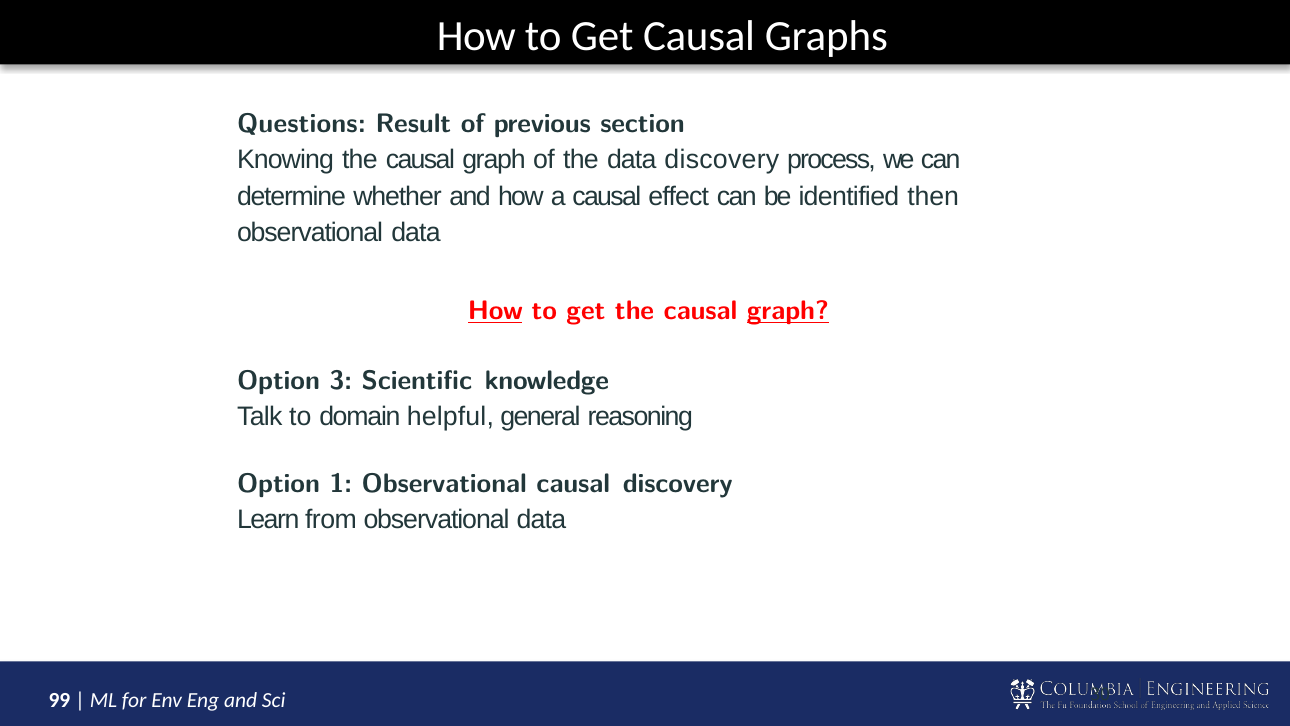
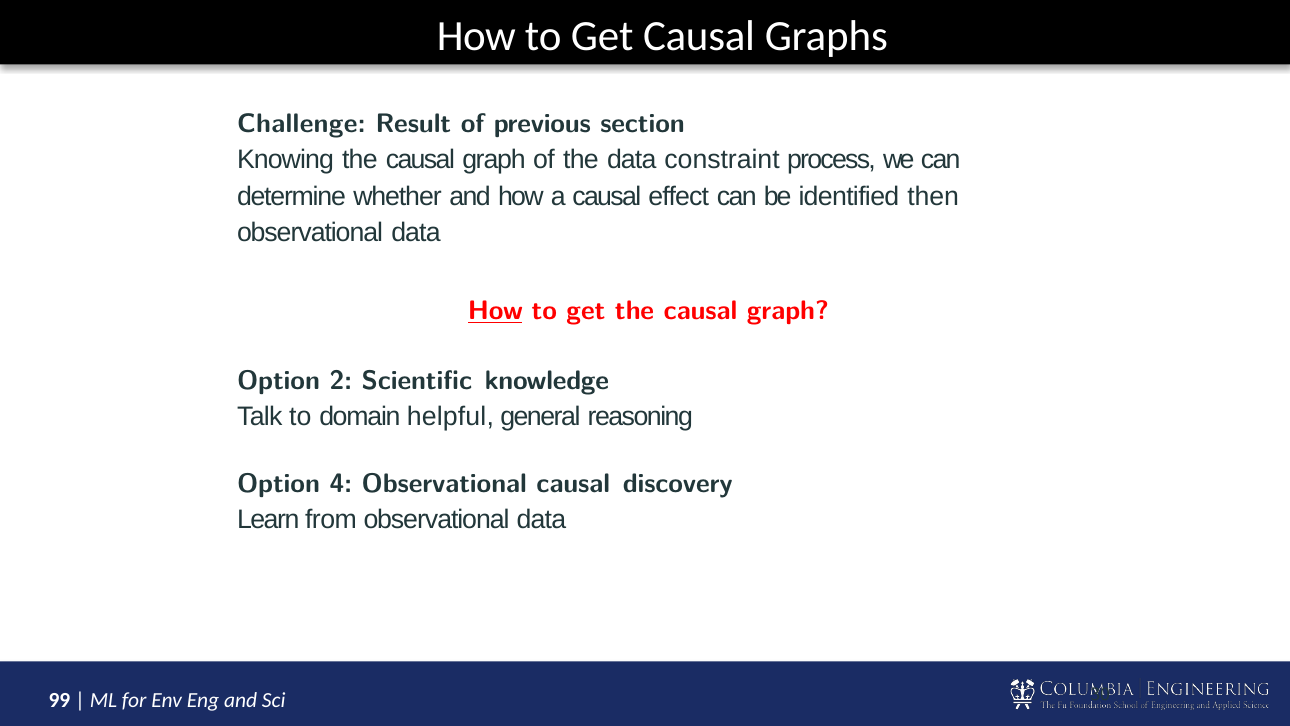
Questions: Questions -> Challenge (301, 123)
data discovery: discovery -> constraint (722, 160)
graph underline: present -> none (788, 311)
3: 3 -> 2 (341, 380)
1: 1 -> 4 (341, 483)
